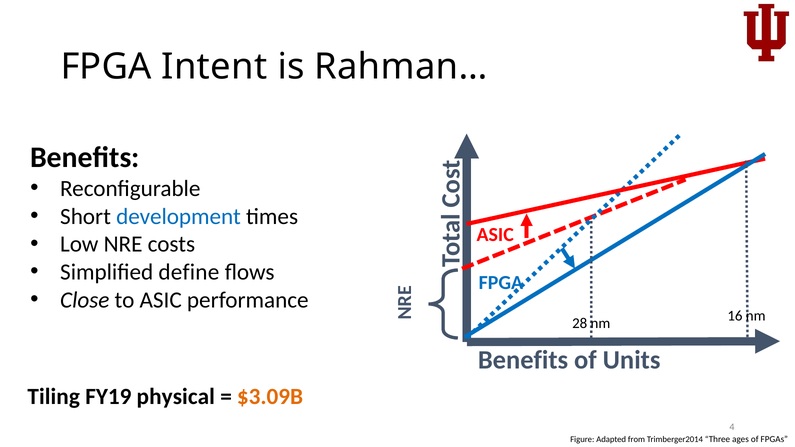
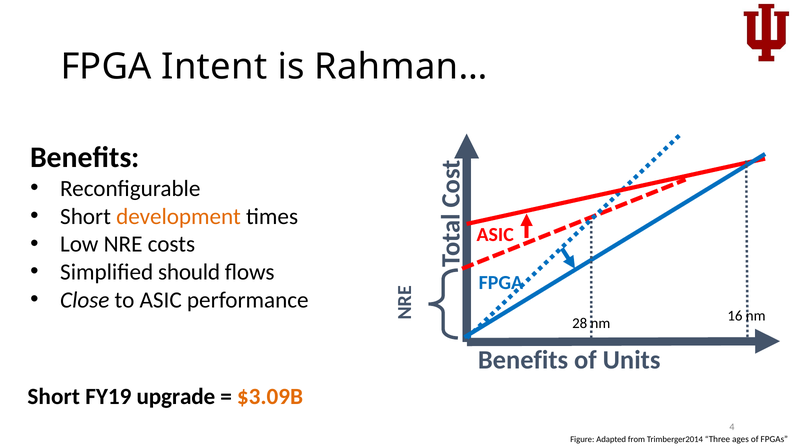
development colour: blue -> orange (179, 217)
define: define -> should (189, 272)
Tiling: Tiling -> Short (54, 397)
physical: physical -> upgrade (176, 397)
